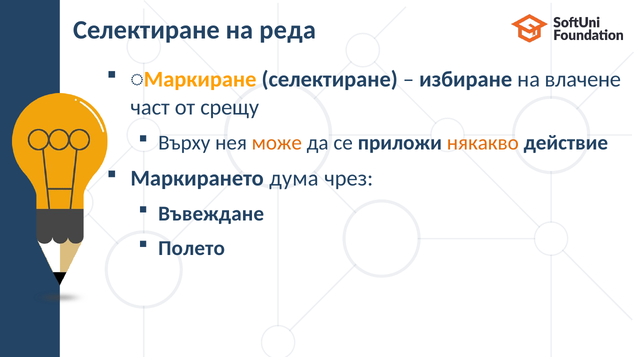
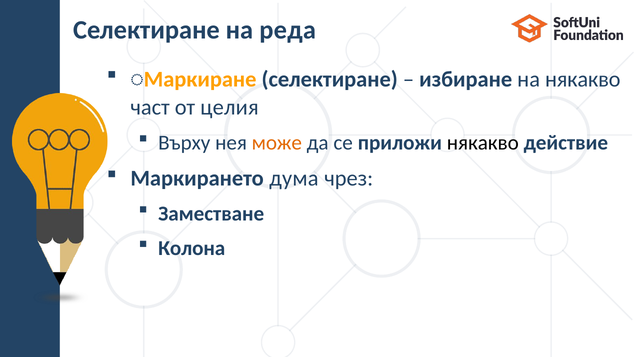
на влачене: влачене -> някакво (583, 79)
срещу: срещу -> целия (229, 107)
някакво colour: orange -> black (483, 143)
Въвеждане: Въвеждане -> Заместване (211, 213)
Полето: Полето -> Колона (192, 248)
